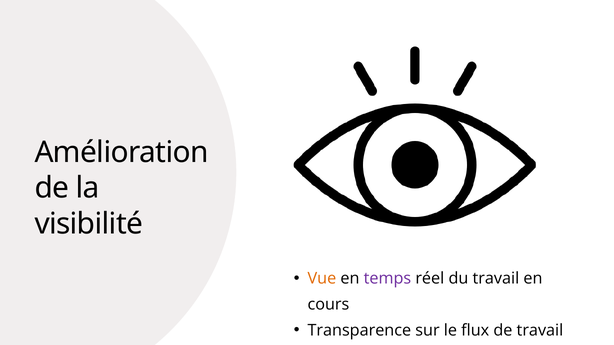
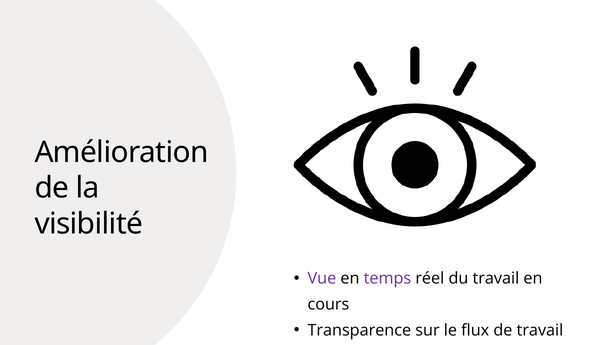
Vue colour: orange -> purple (322, 279)
